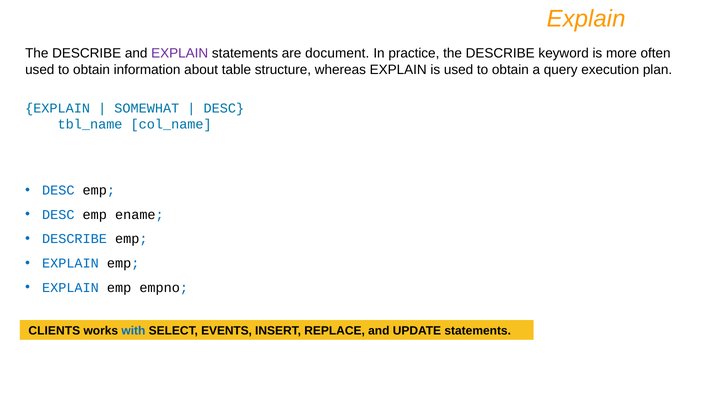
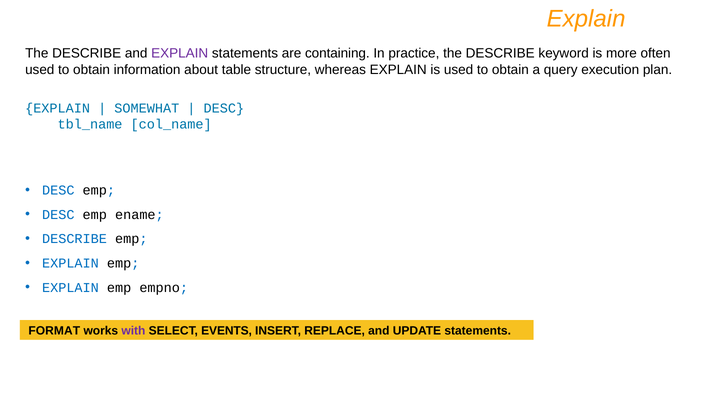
document: document -> containing (337, 53)
CLIENTS: CLIENTS -> FORMAT (54, 330)
with colour: blue -> purple (133, 330)
